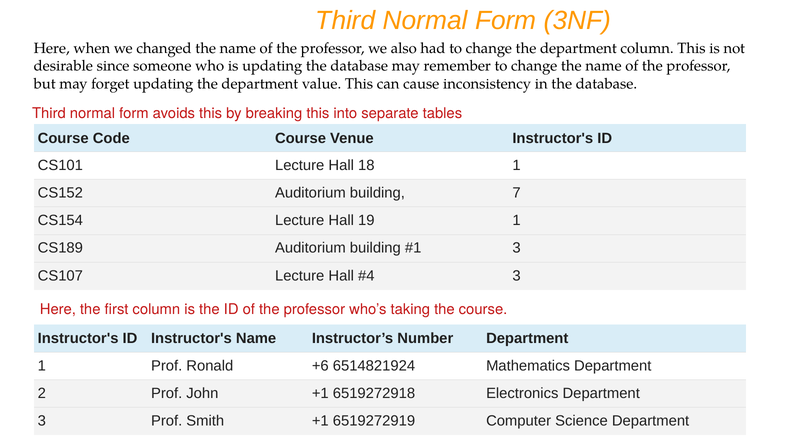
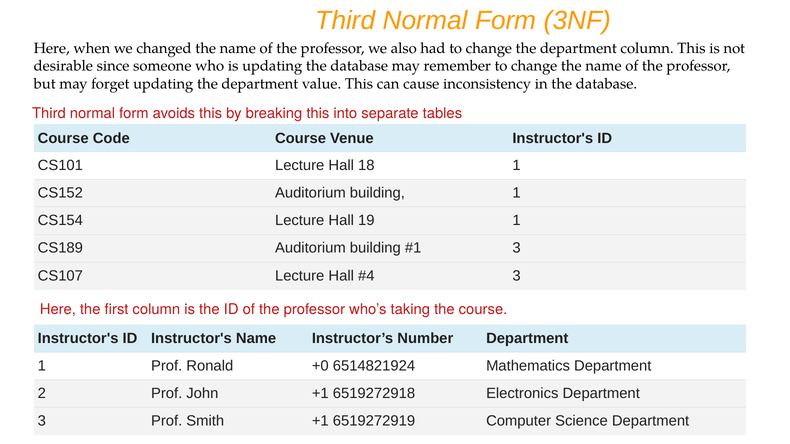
building 7: 7 -> 1 (517, 193)
+6: +6 -> +0 (320, 366)
